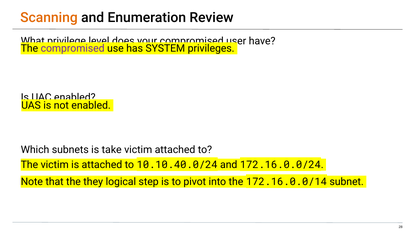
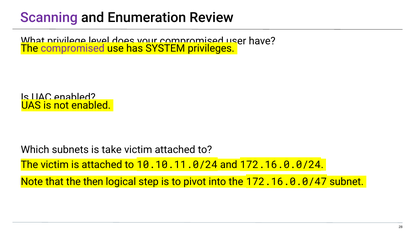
Scanning colour: orange -> purple (49, 18)
10.10.40.0/24: 10.10.40.0/24 -> 10.10.11.0/24 (177, 165)
they: they -> then (93, 182)
172.16.0.0/14: 172.16.0.0/14 -> 172.16.0.0/47 (286, 182)
